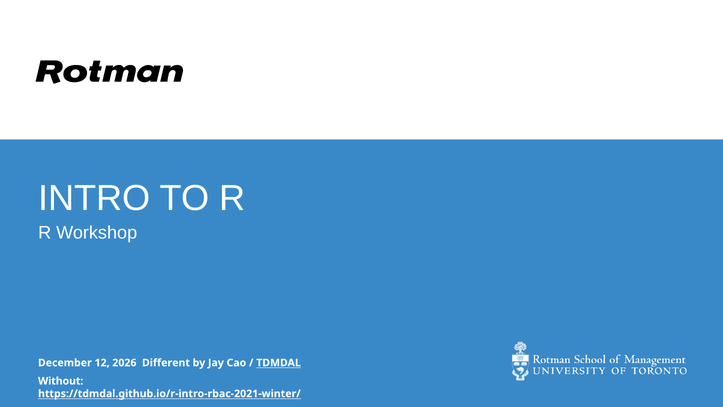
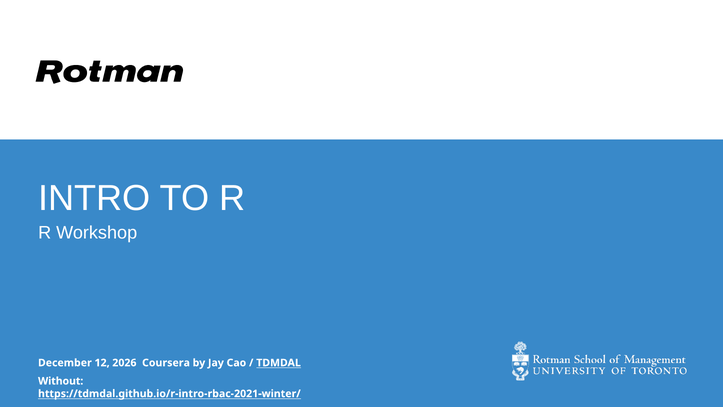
Different: Different -> Coursera (166, 363)
